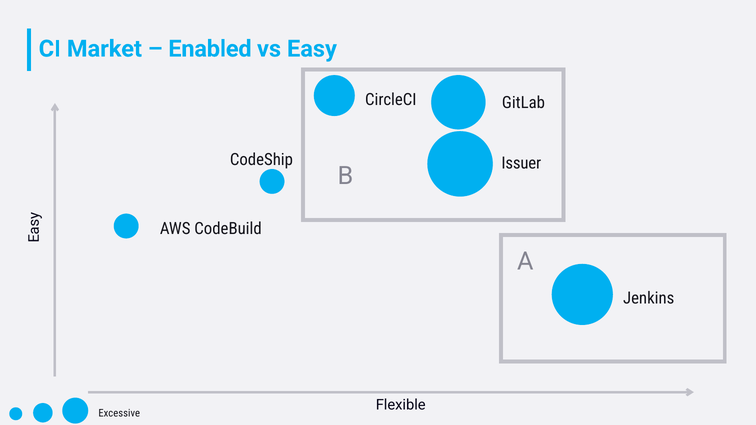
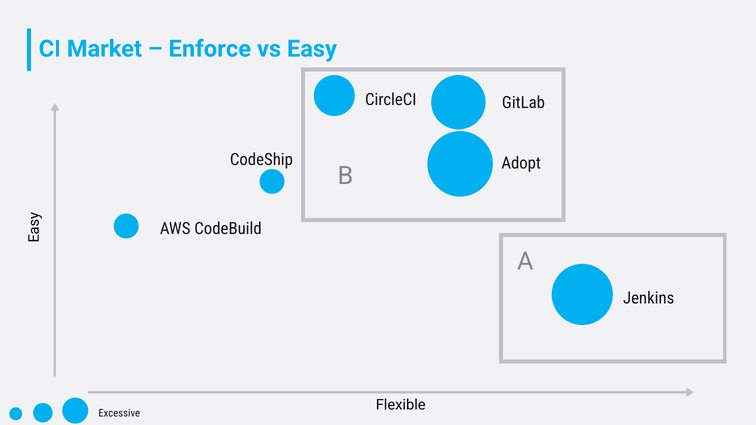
Enabled: Enabled -> Enforce (210, 49)
Issuer: Issuer -> Adopt (521, 163)
